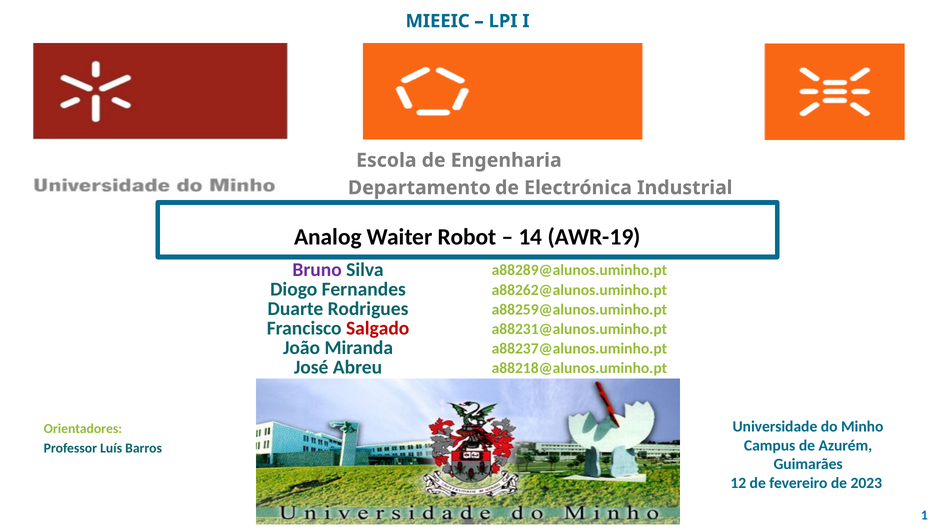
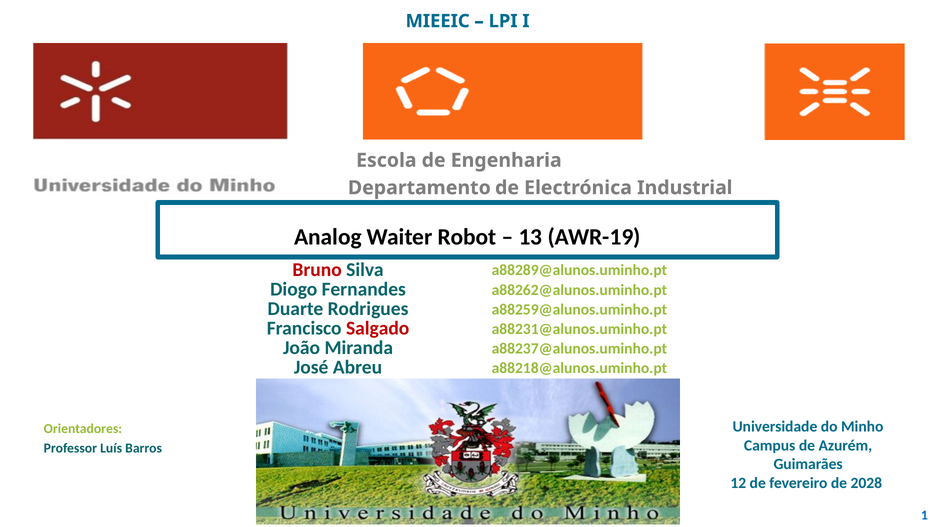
14: 14 -> 13 (530, 237)
Bruno colour: purple -> red (317, 269)
2023: 2023 -> 2028 (866, 483)
